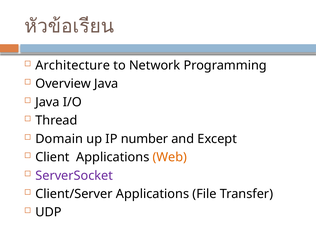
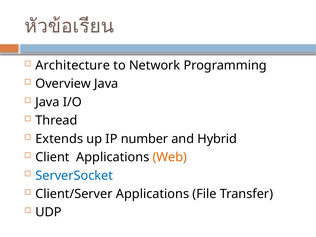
Domain: Domain -> Extends (59, 139)
Except: Except -> Hybrid (217, 139)
ServerSocket colour: purple -> blue (74, 176)
